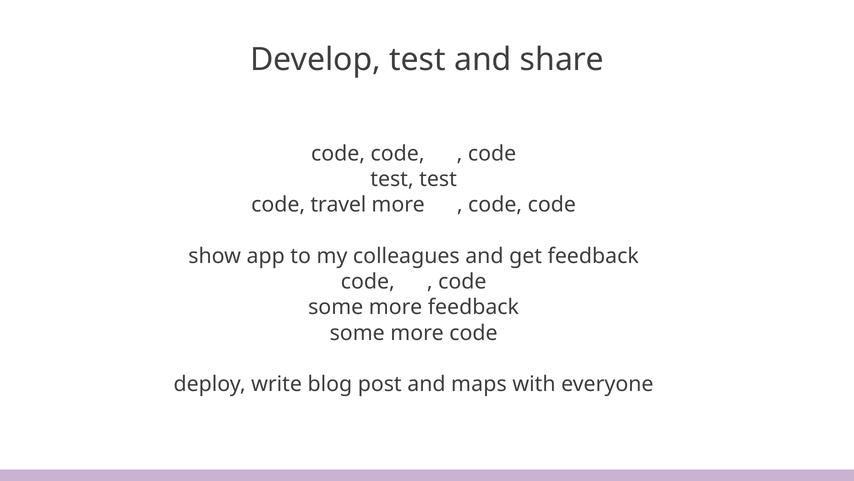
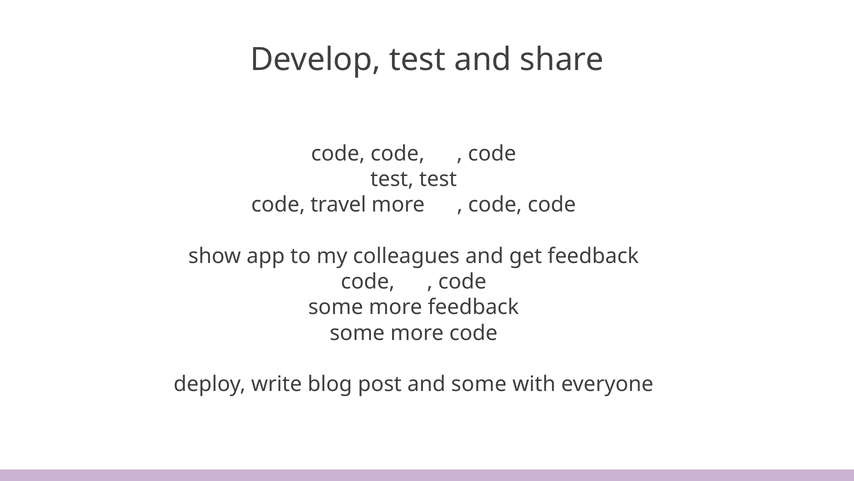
and maps: maps -> some (479, 384)
